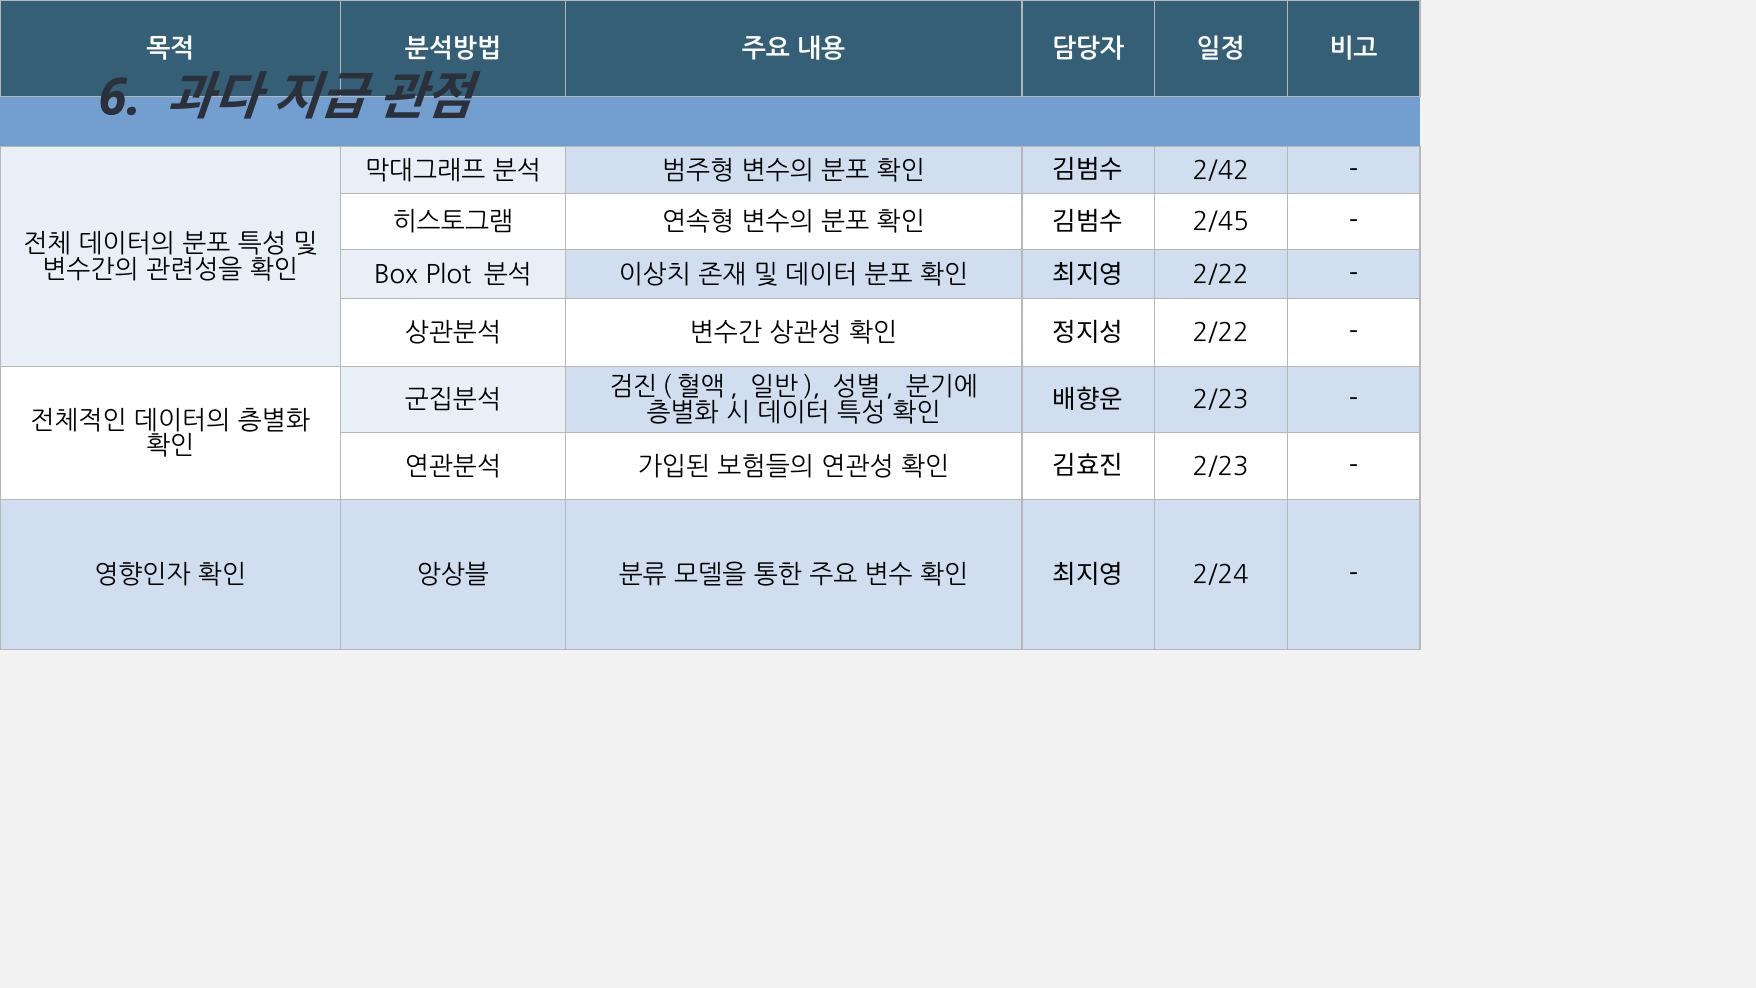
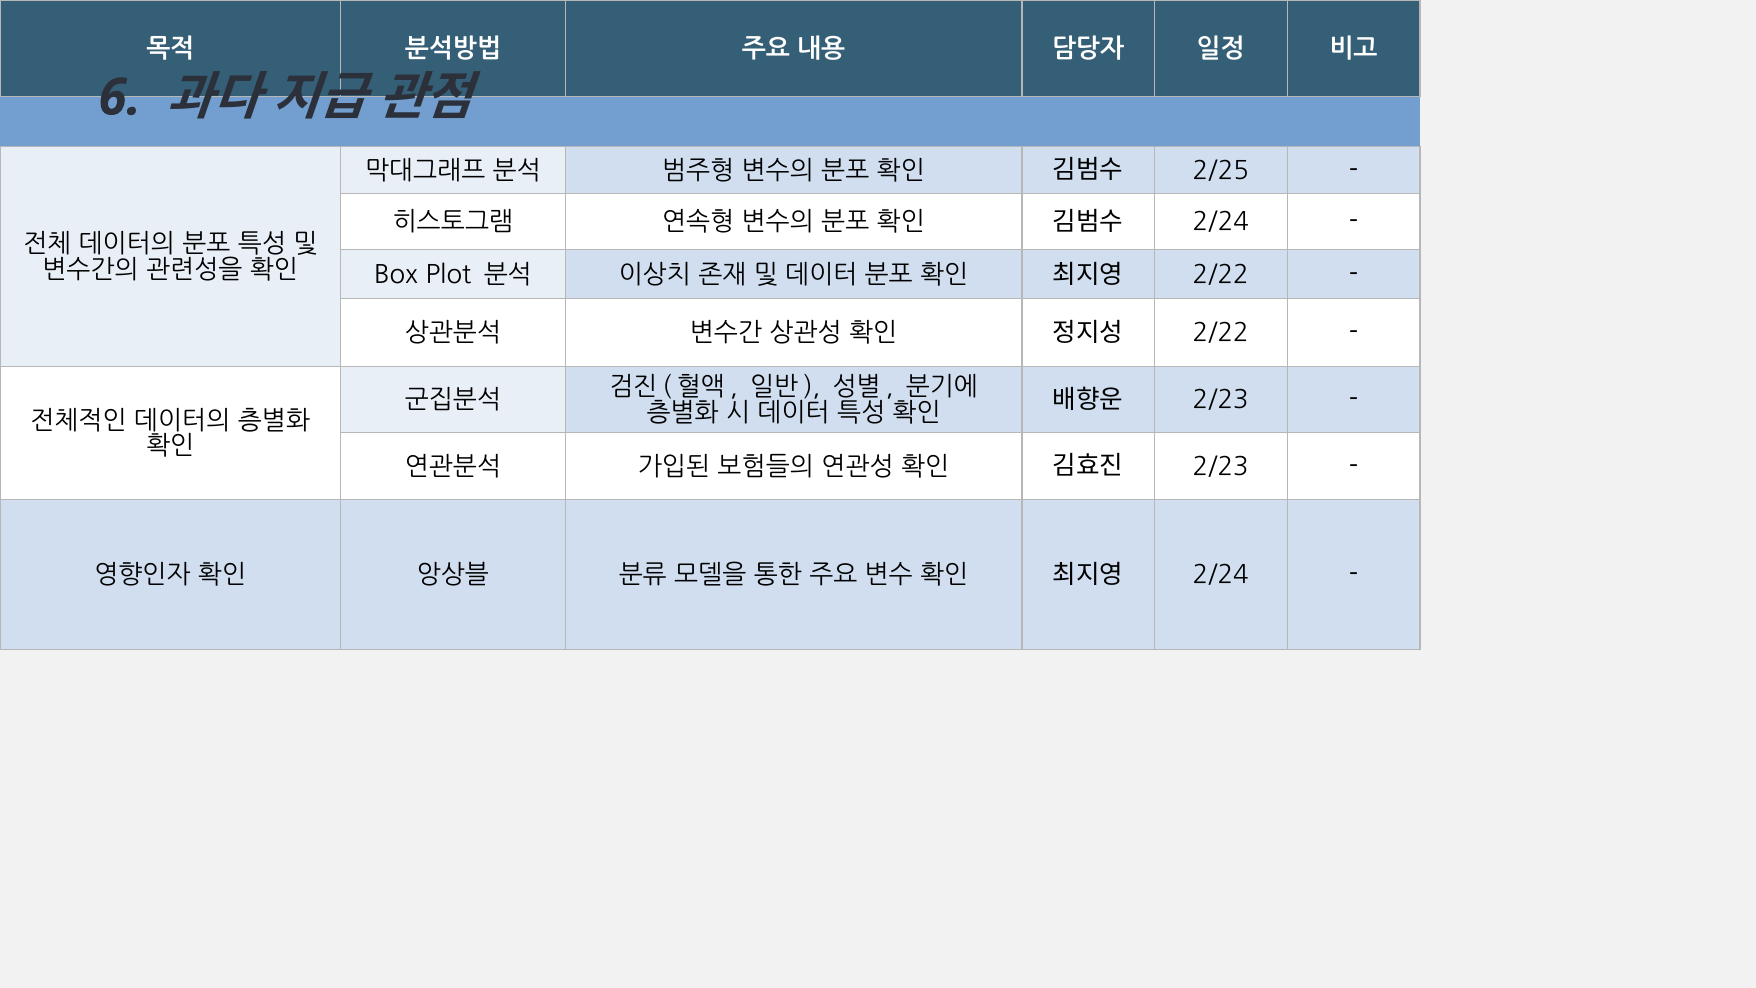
2/42: 2/42 -> 2/25 (1221, 171)
2/45: 2/45 -> 2/24 (1221, 222)
